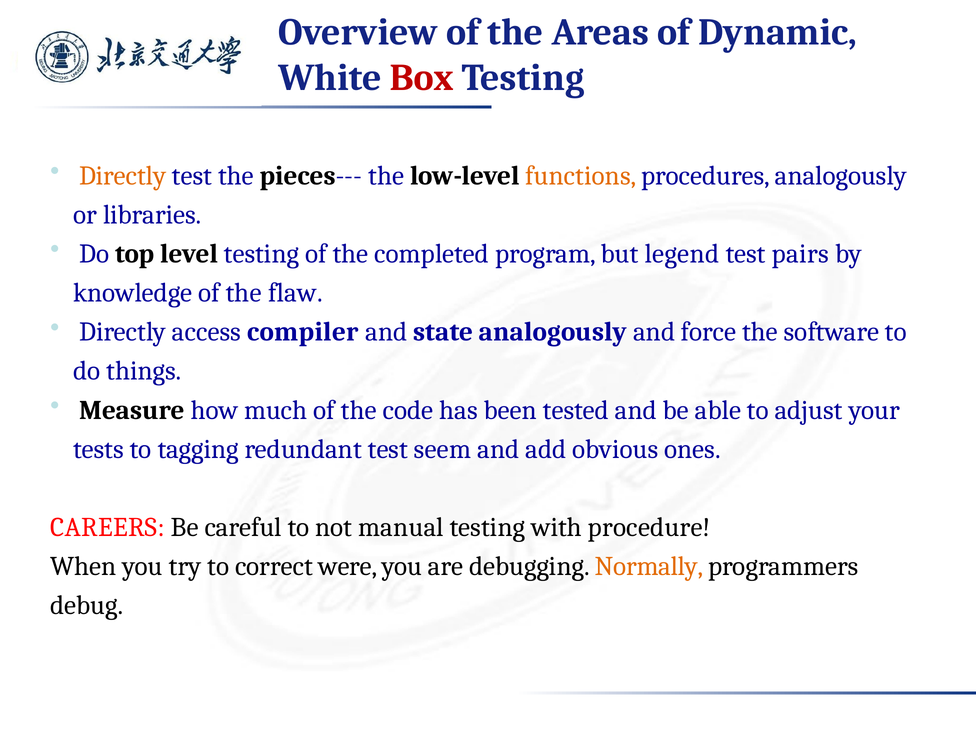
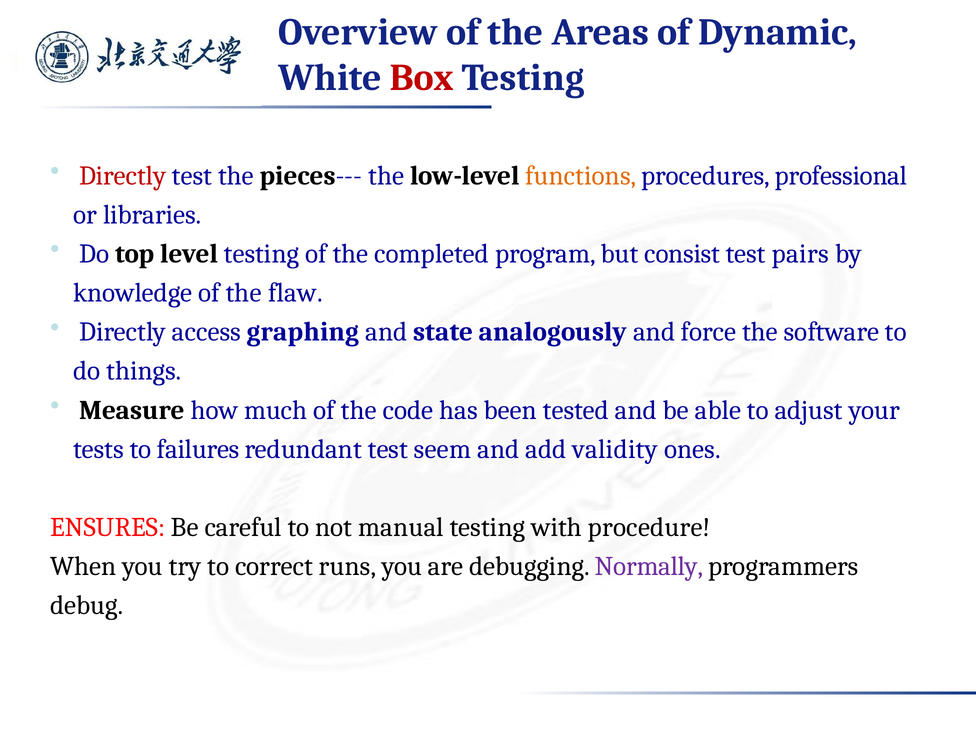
Directly colour: orange -> red (123, 176)
procedures analogously: analogously -> professional (841, 176)
legend: legend -> consist (682, 254)
compiler: compiler -> graphing (303, 332)
tagging: tagging -> failures (198, 449)
obvious: obvious -> validity (615, 449)
CAREERS: CAREERS -> ENSURES (108, 527)
were: were -> runs (348, 566)
Normally colour: orange -> purple (649, 566)
